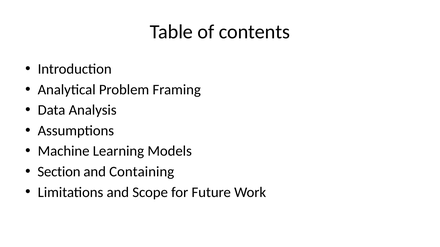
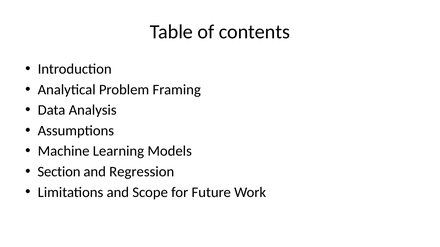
Containing: Containing -> Regression (142, 172)
